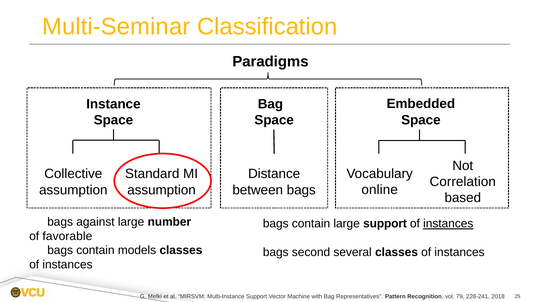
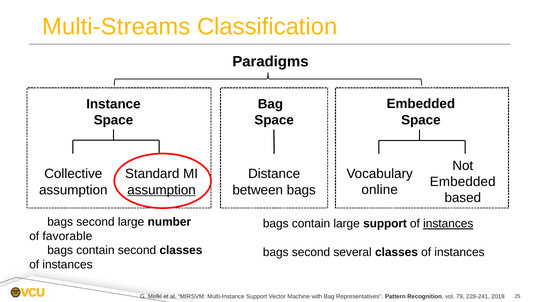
Multi-Seminar: Multi-Seminar -> Multi-Streams (116, 26)
Correlation: Correlation -> Embedded (463, 181)
assumption underline: none -> present (162, 190)
against: against -> second (95, 221)
contain models: models -> second (137, 250)
